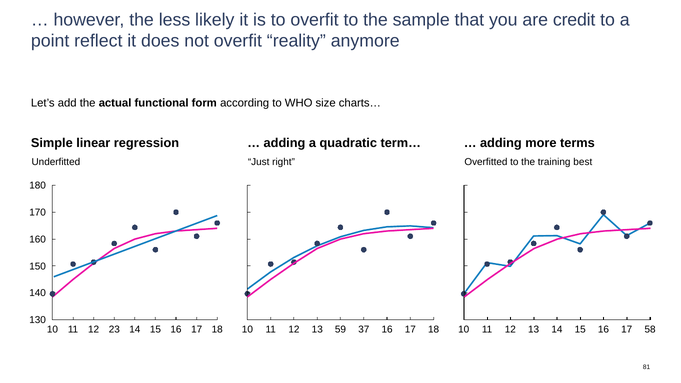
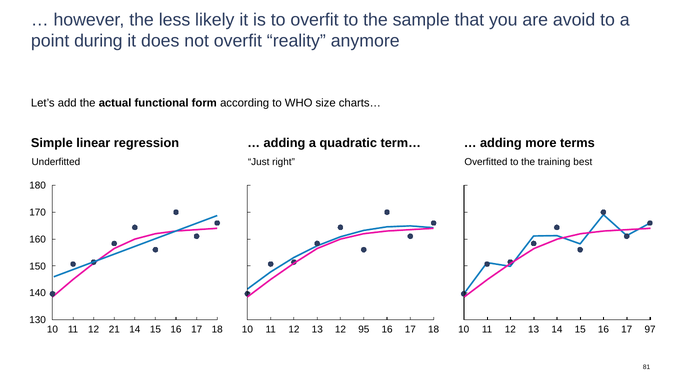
credit: credit -> avoid (574, 20)
reflect: reflect -> during (98, 41)
23: 23 -> 21 (114, 329)
12 59: 59 -> 12 (340, 329)
37: 37 -> 95 (364, 329)
58: 58 -> 97 (650, 329)
